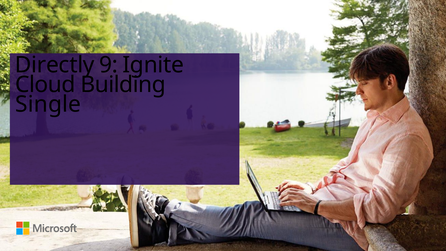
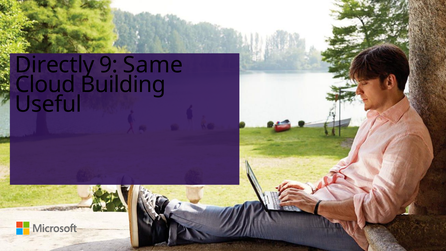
Ignite: Ignite -> Same (153, 65)
Single: Single -> Useful (48, 104)
